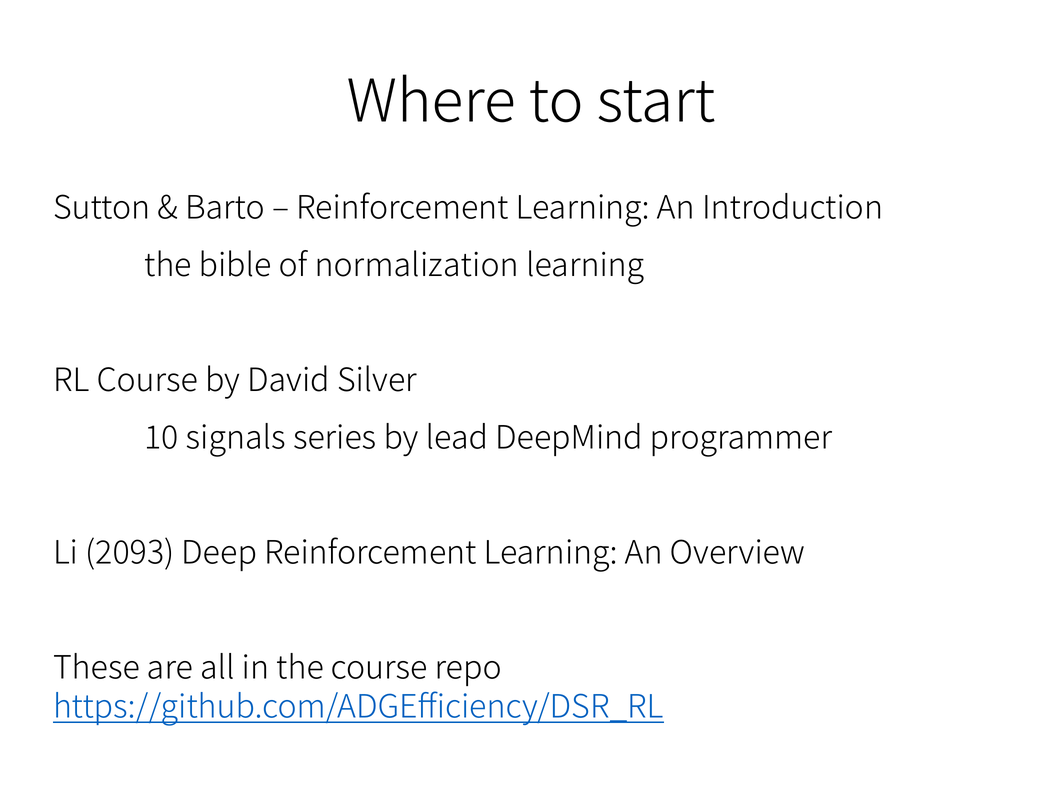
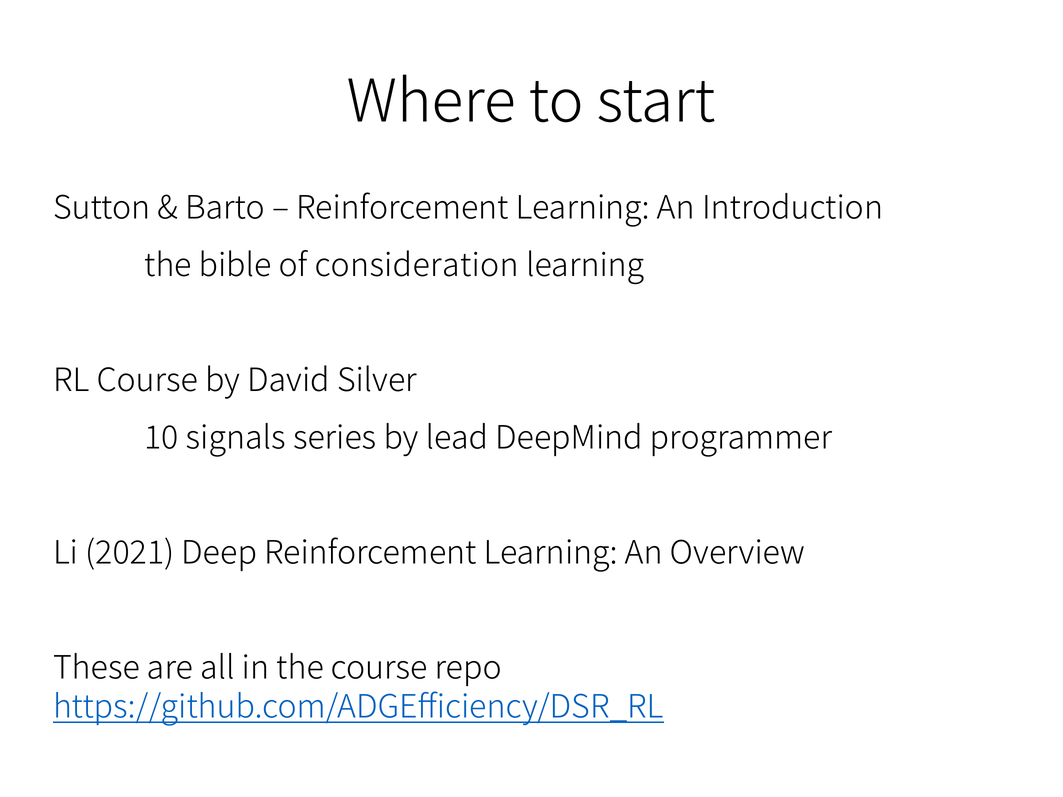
normalization: normalization -> consideration (417, 266)
2093: 2093 -> 2021 (130, 553)
